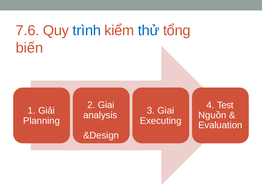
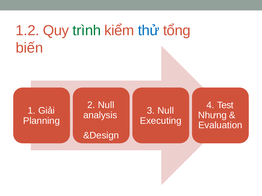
7.6: 7.6 -> 1.2 (27, 30)
trình colour: blue -> green (87, 30)
2 Giai: Giai -> Null (106, 105)
3 Giai: Giai -> Null (166, 111)
Nguồn: Nguồn -> Nhưng (212, 115)
